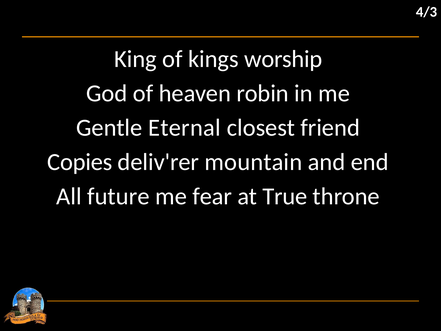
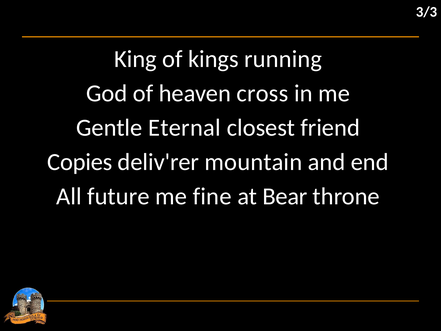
4/3: 4/3 -> 3/3 (427, 12)
worship: worship -> running (283, 59)
robin: robin -> cross (262, 93)
fear: fear -> fine (212, 196)
True: True -> Bear (285, 196)
